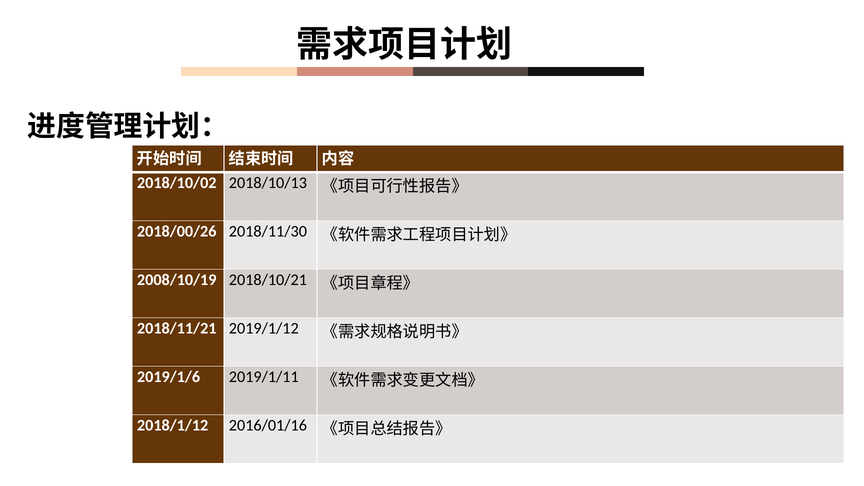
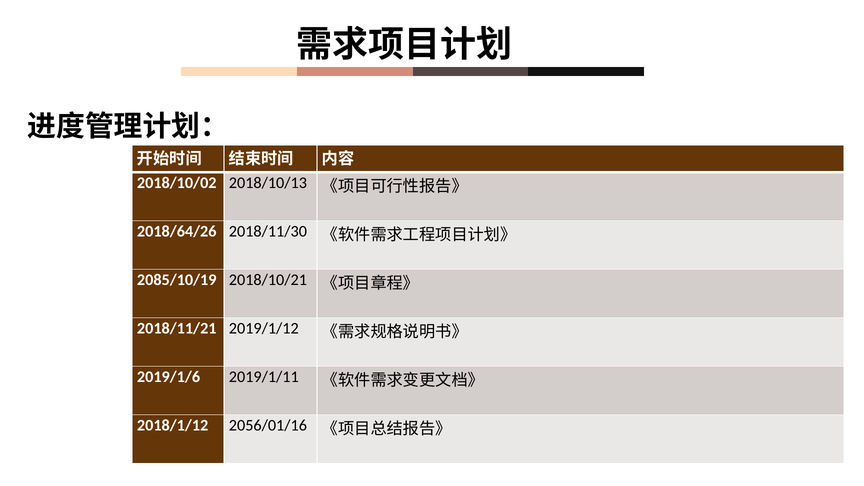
2018/00/26: 2018/00/26 -> 2018/64/26 (177, 232)
2008/10/19: 2008/10/19 -> 2085/10/19 (177, 280)
2016/01/16: 2016/01/16 -> 2056/01/16 (268, 425)
